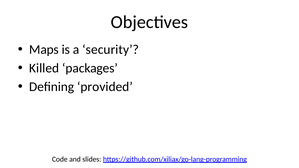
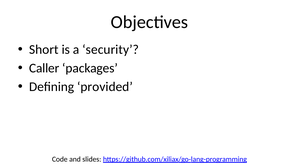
Maps: Maps -> Short (44, 50)
Killed: Killed -> Caller (44, 68)
